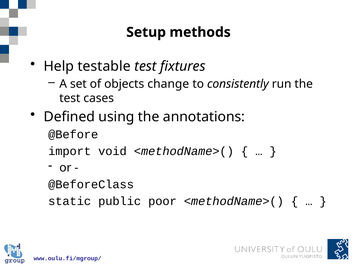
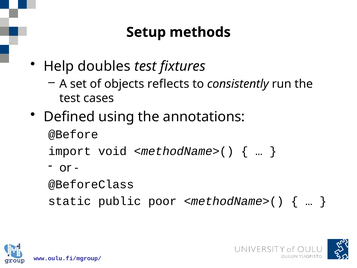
testable: testable -> doubles (104, 66)
change: change -> reflects (168, 84)
